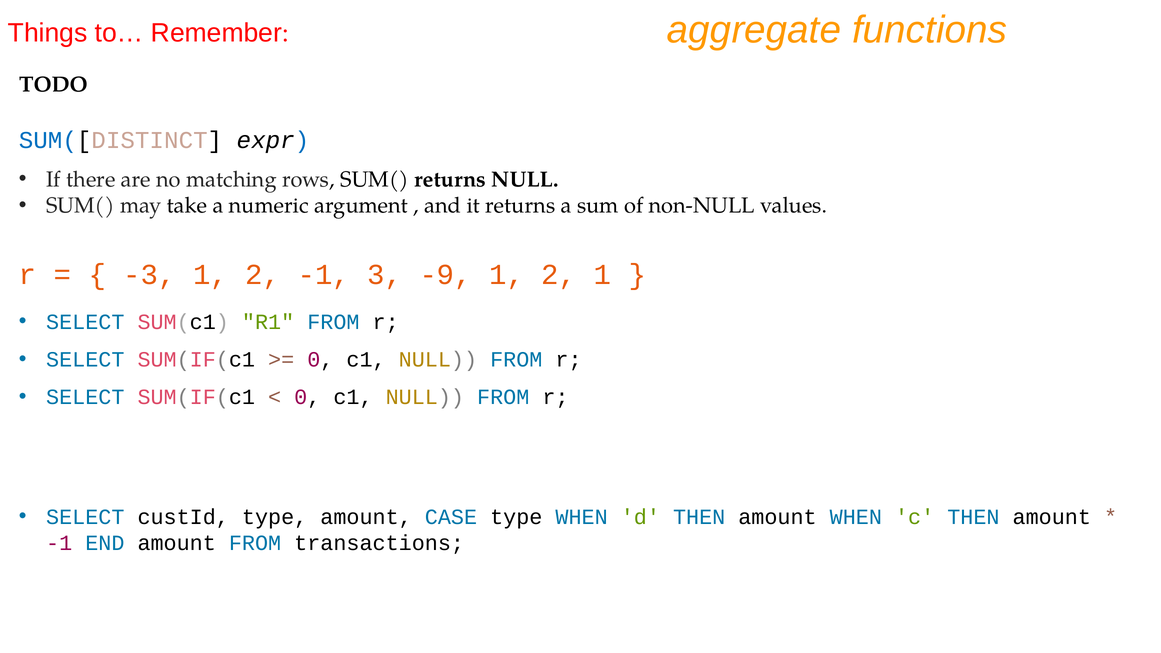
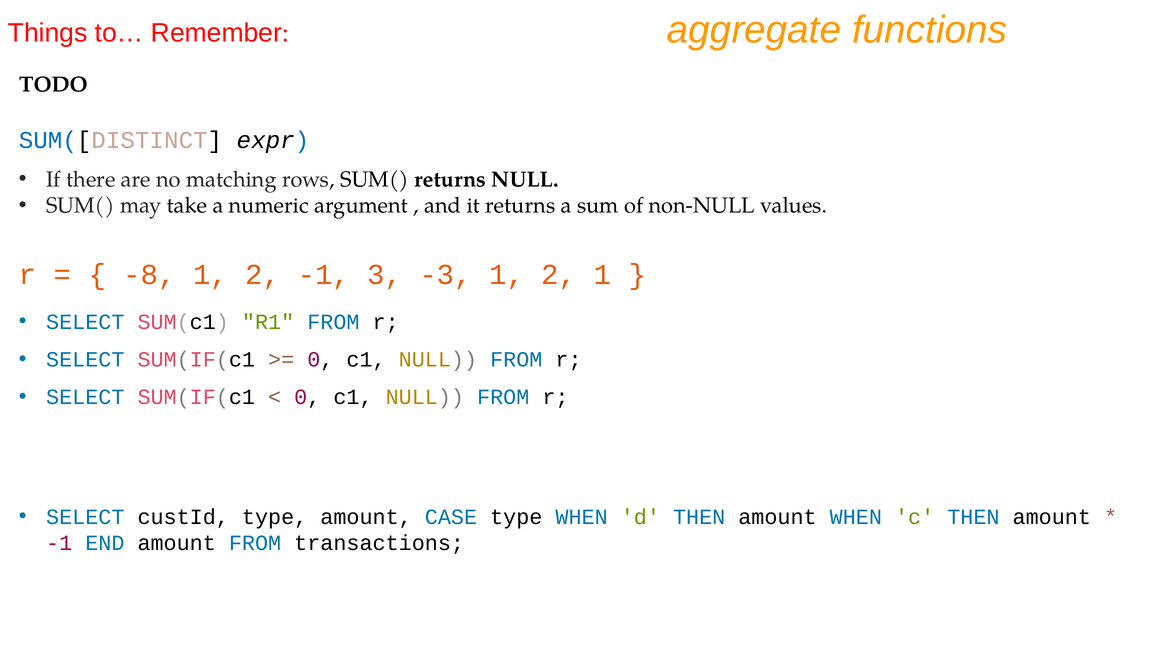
-3: -3 -> -8 (150, 275)
-9: -9 -> -3 (446, 275)
